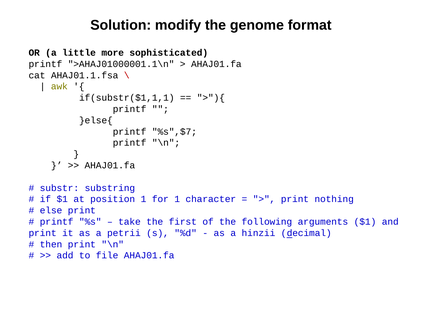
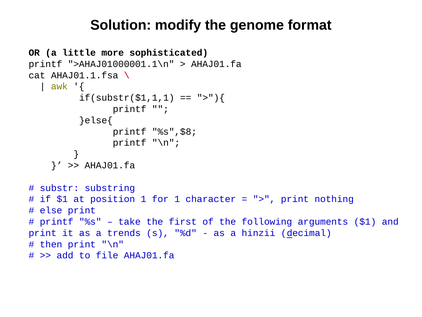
%s",$7: %s",$7 -> %s",$8 (174, 131)
petrii: petrii -> trends (124, 233)
